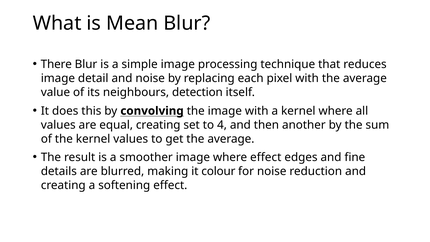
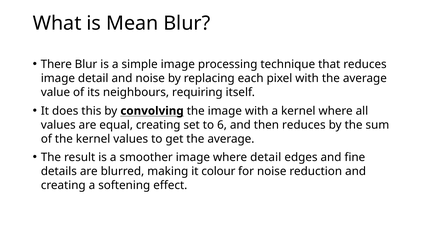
detection: detection -> requiring (197, 92)
4: 4 -> 6 (222, 125)
then another: another -> reduces (304, 125)
where effect: effect -> detail (266, 157)
